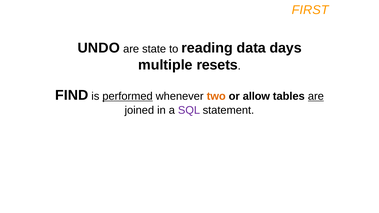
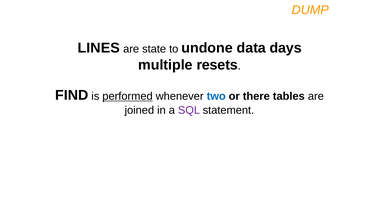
FIRST: FIRST -> DUMP (310, 10)
UNDO: UNDO -> LINES (99, 48)
reading: reading -> undone (207, 48)
two colour: orange -> blue (216, 96)
allow: allow -> there (256, 96)
are underline: present -> none (316, 96)
